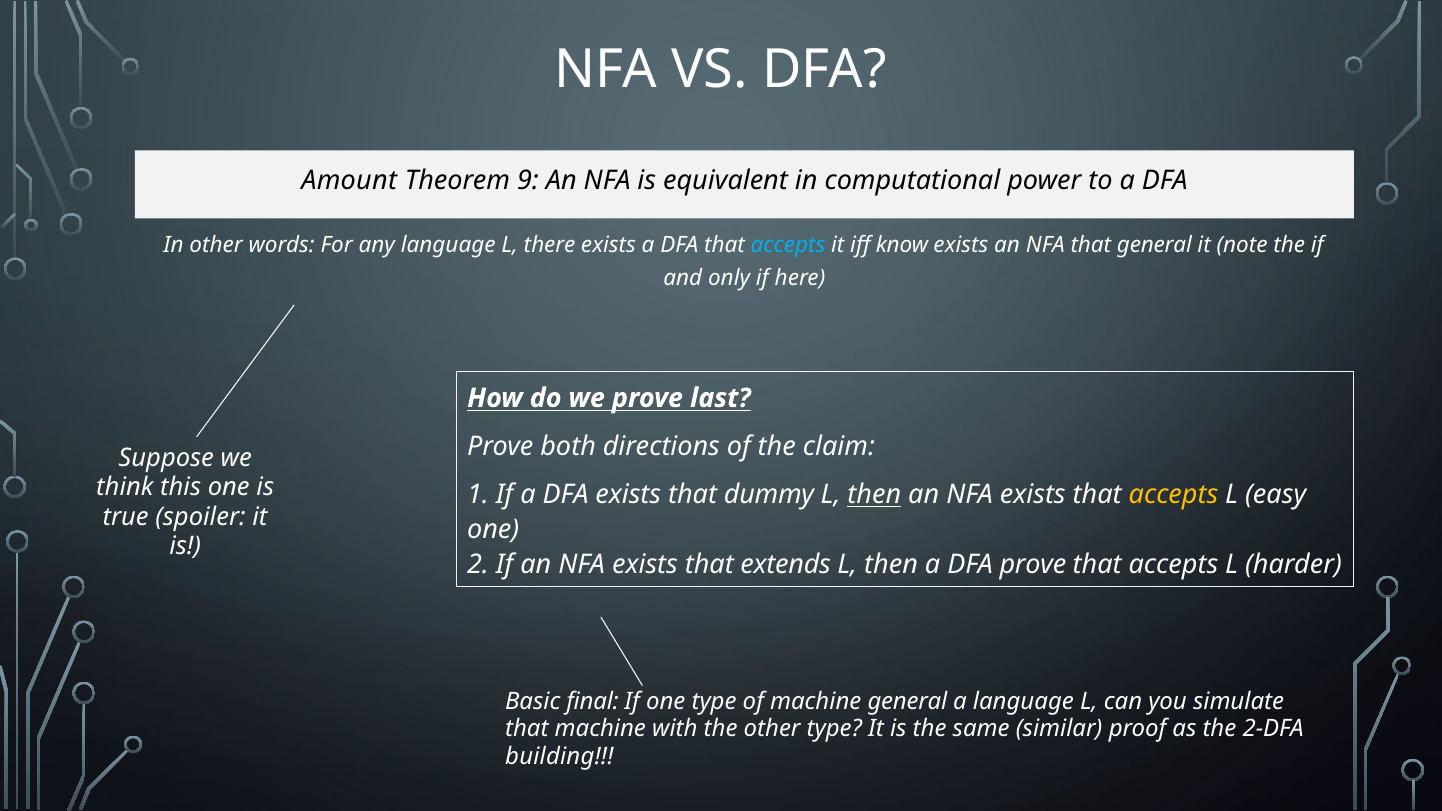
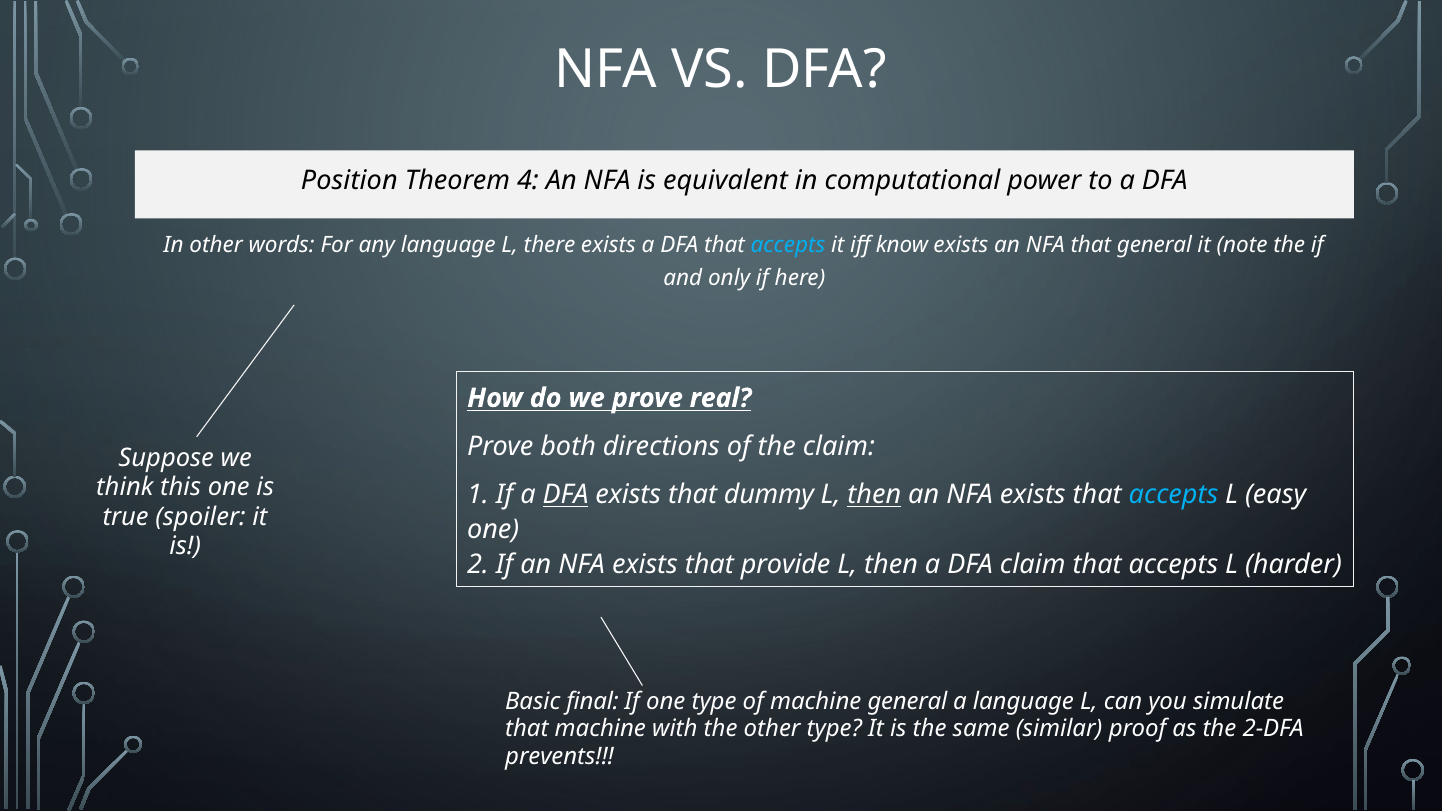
Amount: Amount -> Position (349, 180)
9: 9 -> 4 (528, 180)
last: last -> real (721, 398)
DFA underline: none -> present (566, 495)
accepts colour: yellow -> light blue (1173, 495)
extends: extends -> provide (786, 565)
DFA prove: prove -> claim (1033, 565)
building: building -> prevents (560, 757)
